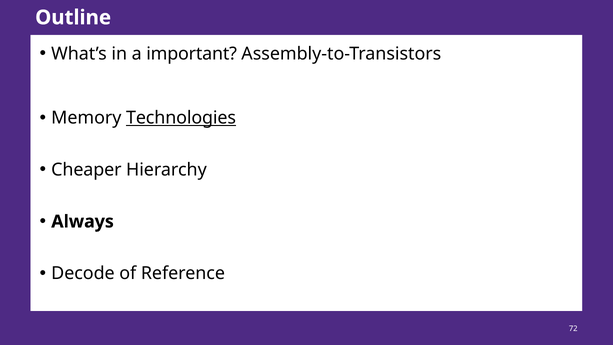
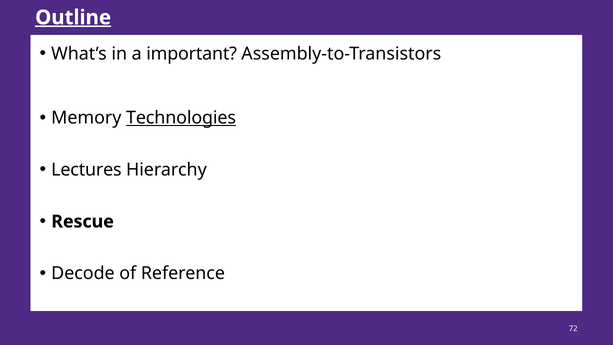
Outline underline: none -> present (73, 18)
Cheaper: Cheaper -> Lectures (86, 170)
Always: Always -> Rescue (83, 221)
